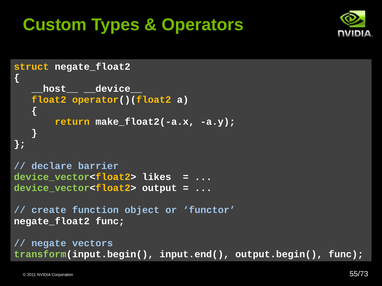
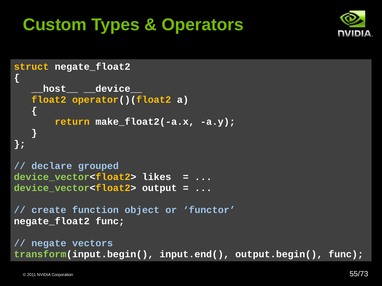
barrier: barrier -> grouped (98, 166)
